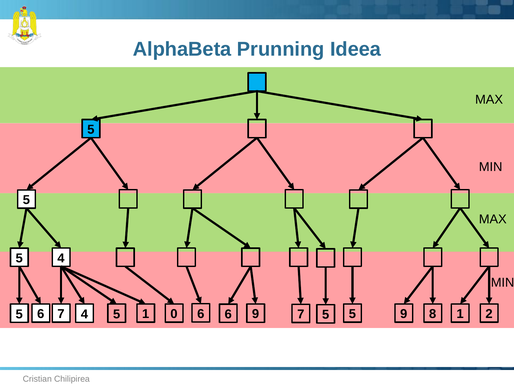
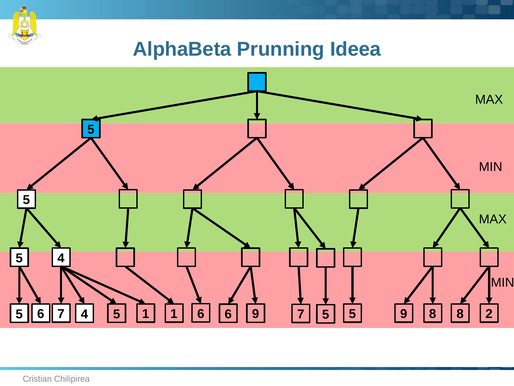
7 0: 0 -> 1 (174, 314)
9 1: 1 -> 8 (460, 314)
